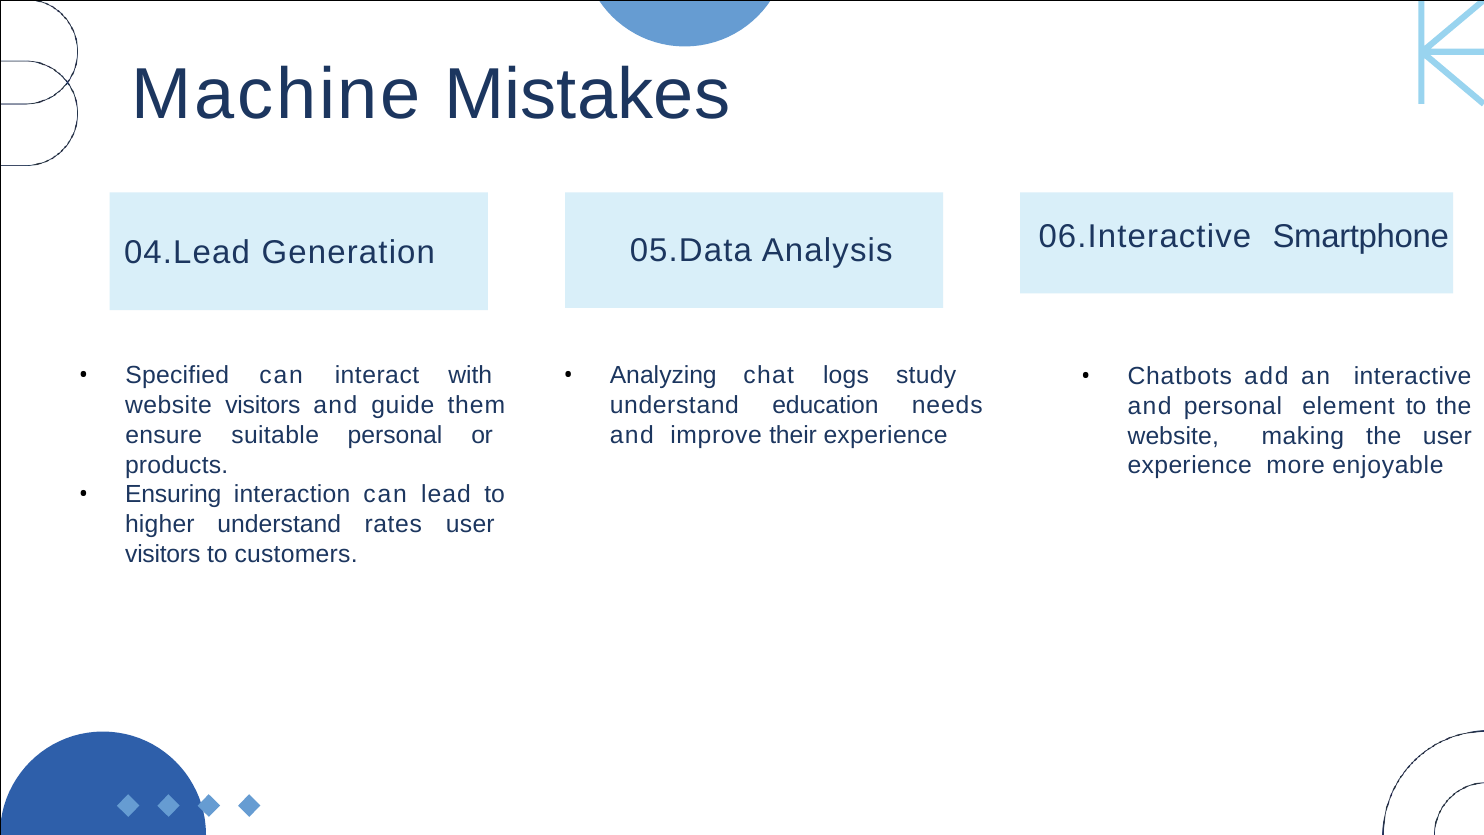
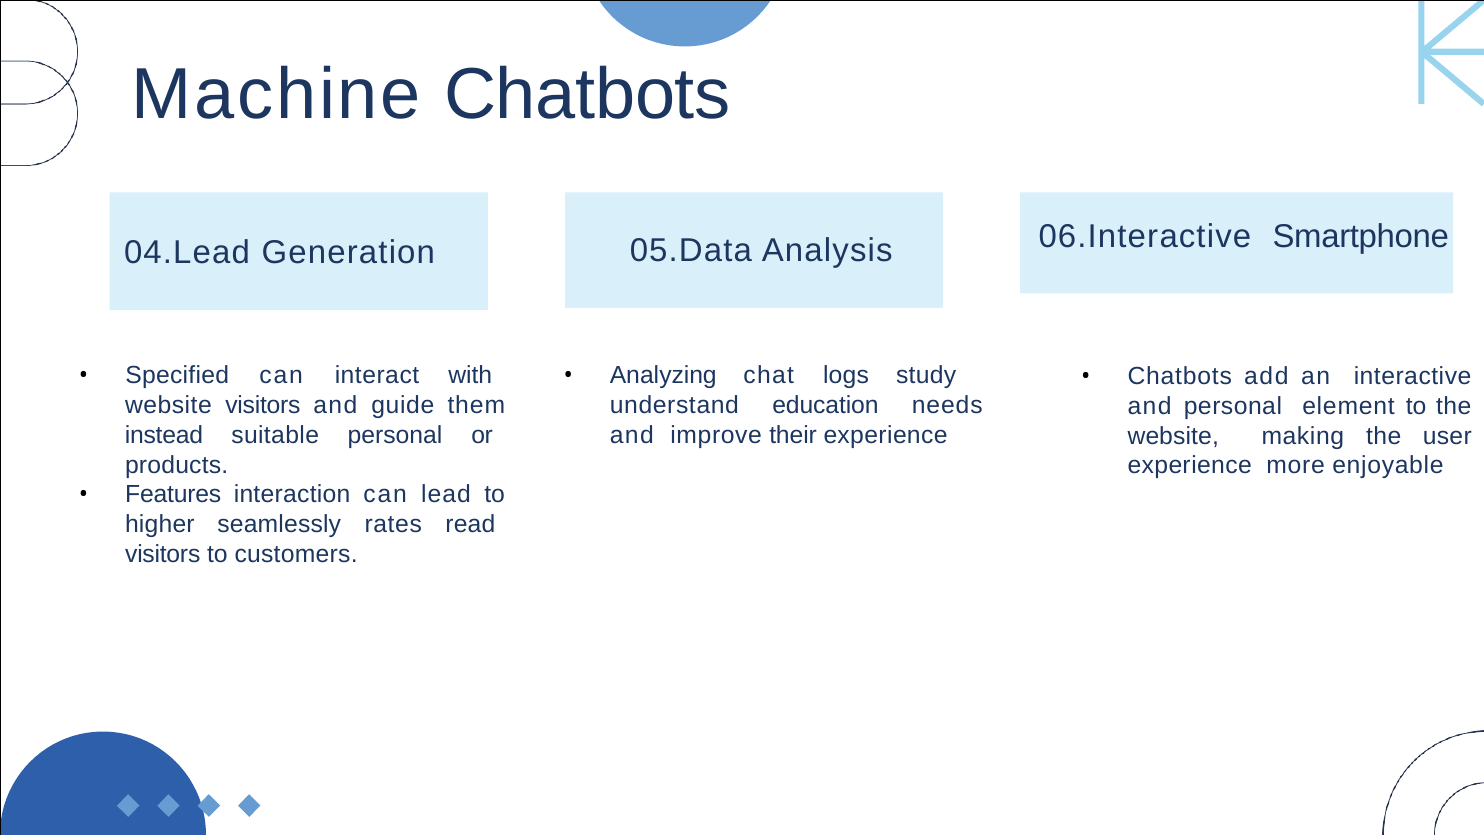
Machine Mistakes: Mistakes -> Chatbots (587, 95)
ensure: ensure -> instead (164, 435)
Ensuring: Ensuring -> Features (173, 494)
higher understand: understand -> seamlessly (279, 524)
rates user: user -> read (470, 524)
